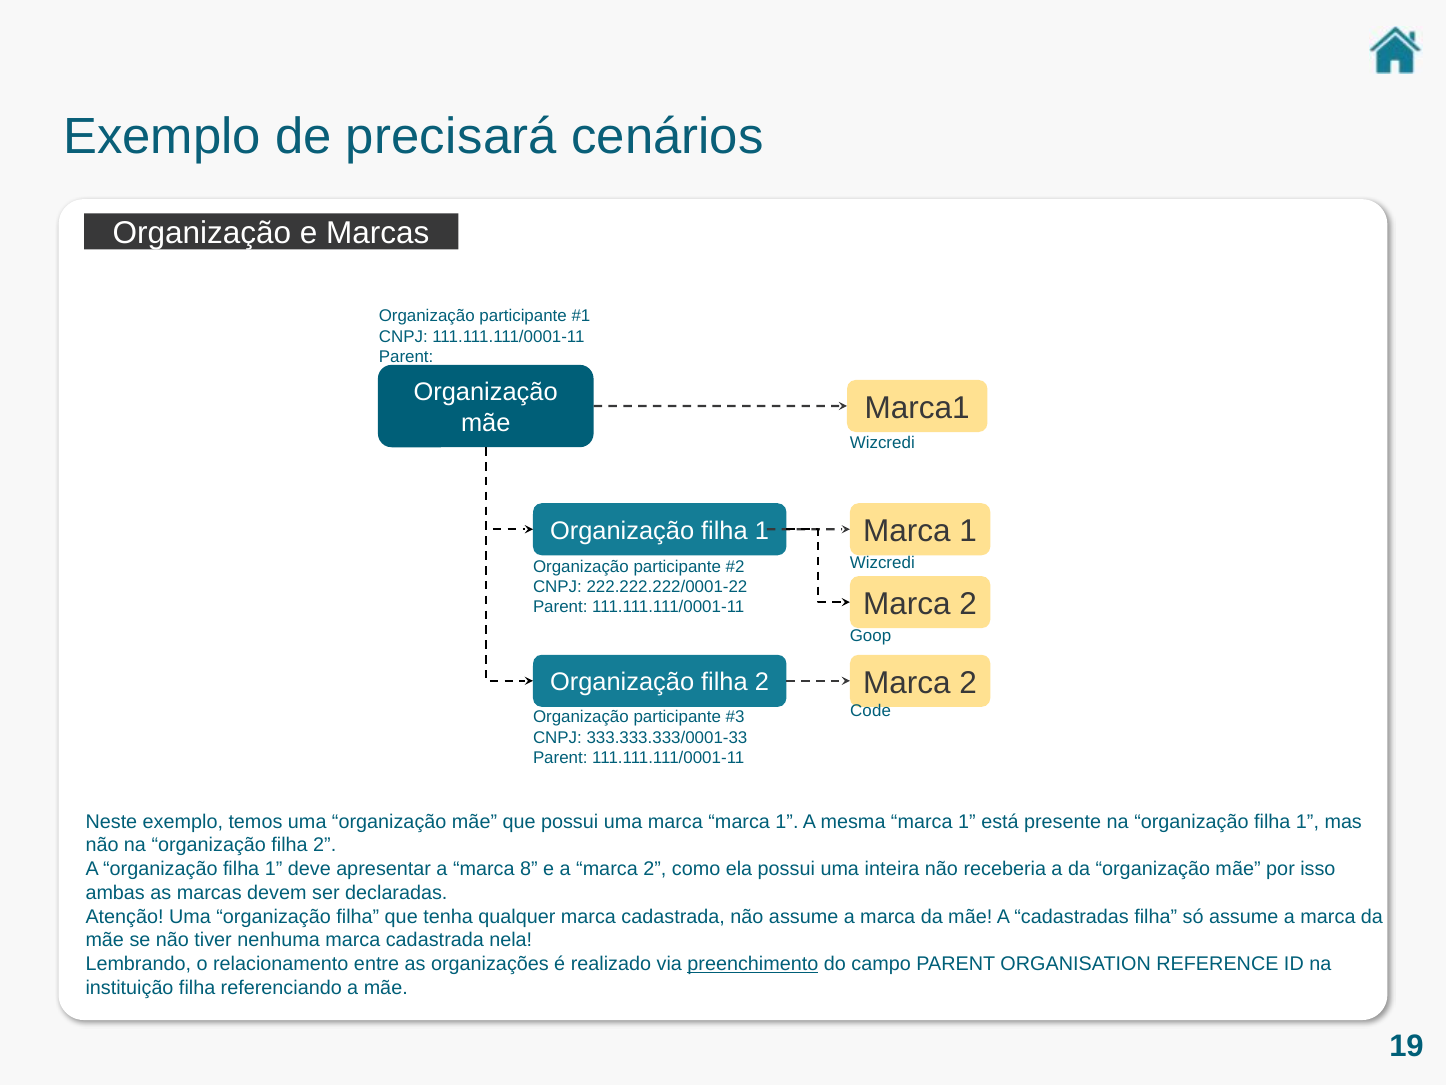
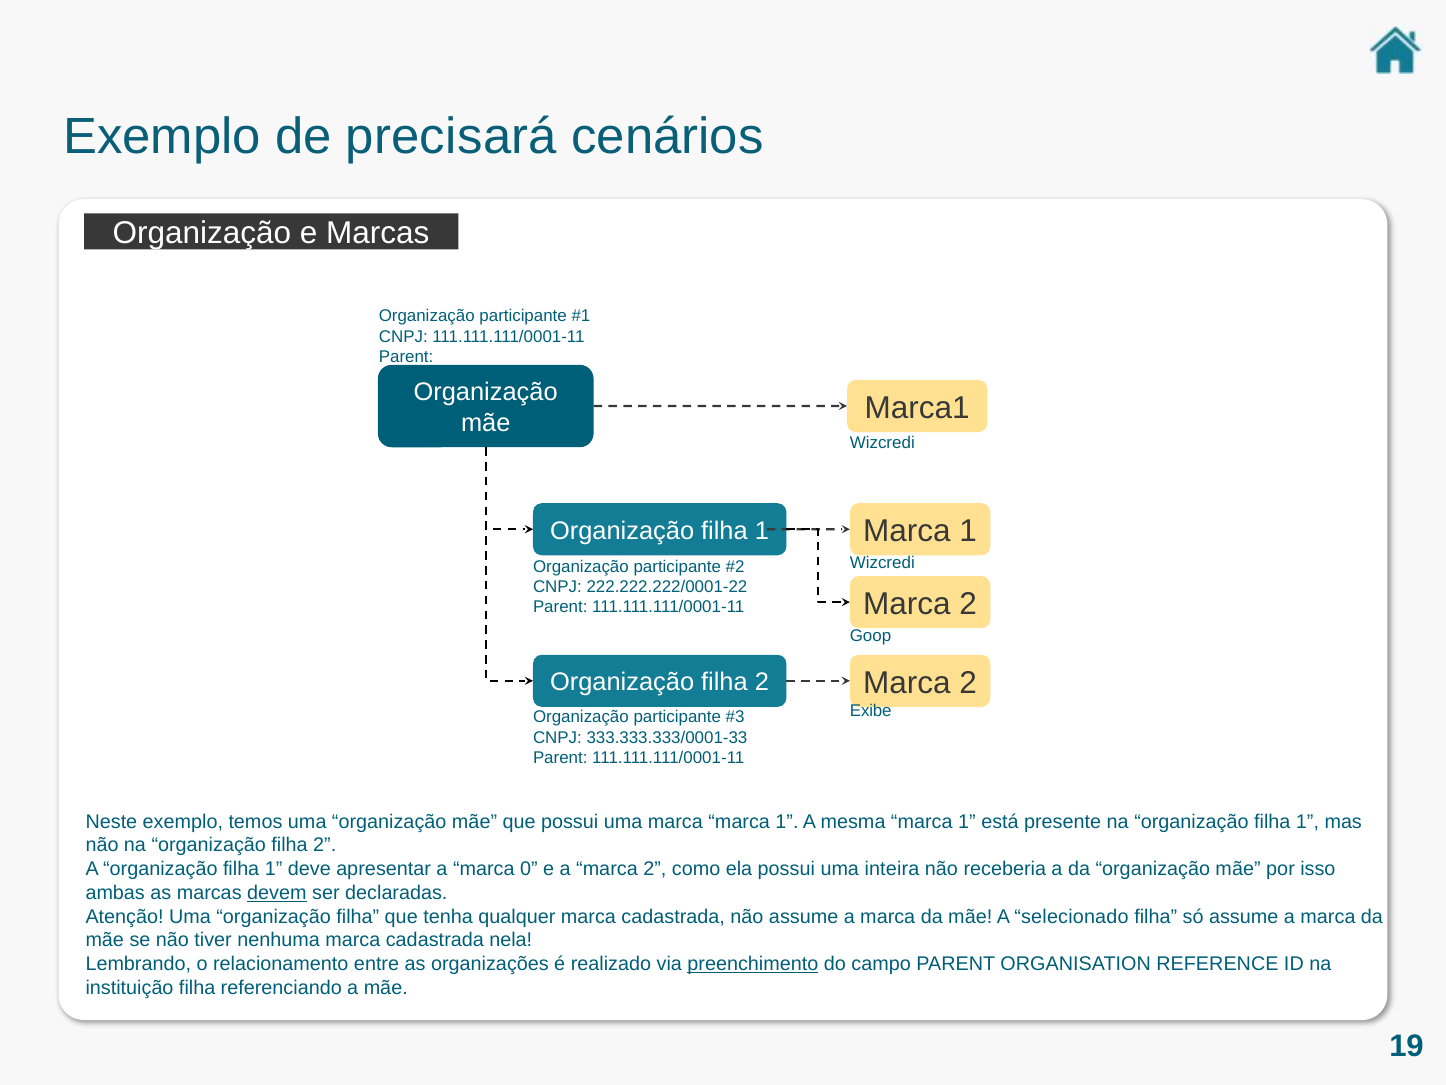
Code: Code -> Exibe (871, 711)
8: 8 -> 0 (529, 869)
devem underline: none -> present (277, 893)
cadastradas: cadastradas -> selecionado (1071, 917)
